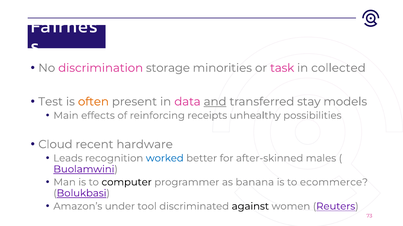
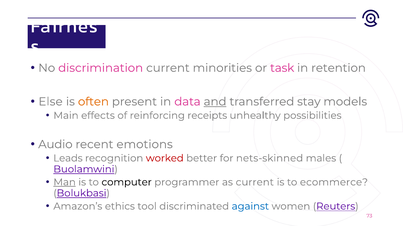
discrimination storage: storage -> current (168, 68)
collected: collected -> retention (338, 68)
Test: Test -> Else (51, 102)
Cloud: Cloud -> Audio (55, 145)
hardware: hardware -> emotions (145, 145)
worked colour: blue -> red (165, 159)
after-skinned: after-skinned -> nets-skinned (270, 159)
Man underline: none -> present (65, 183)
as banana: banana -> current (255, 183)
under: under -> ethics (120, 207)
against colour: black -> blue (250, 207)
